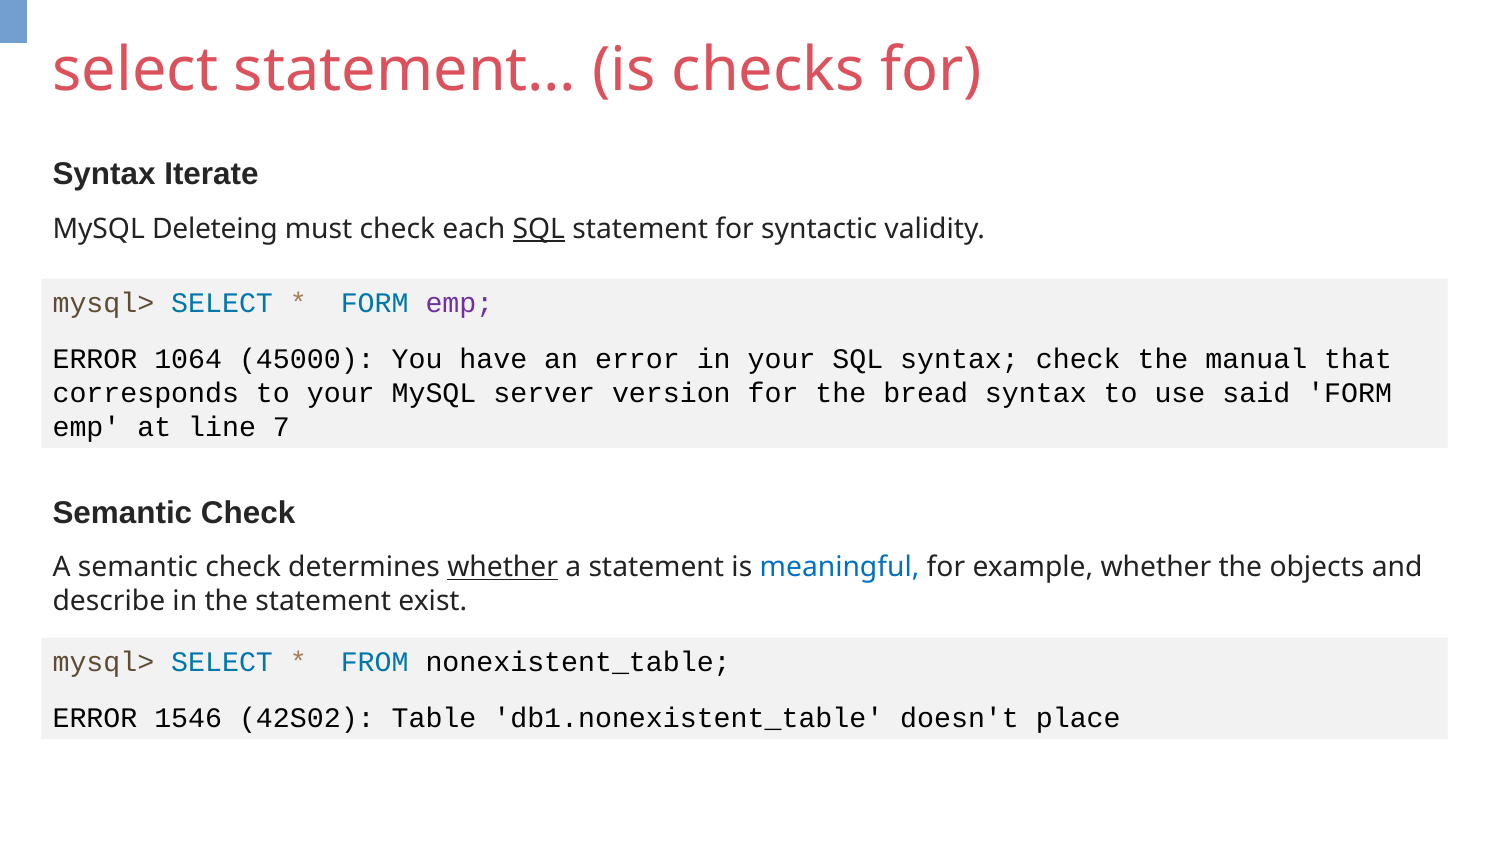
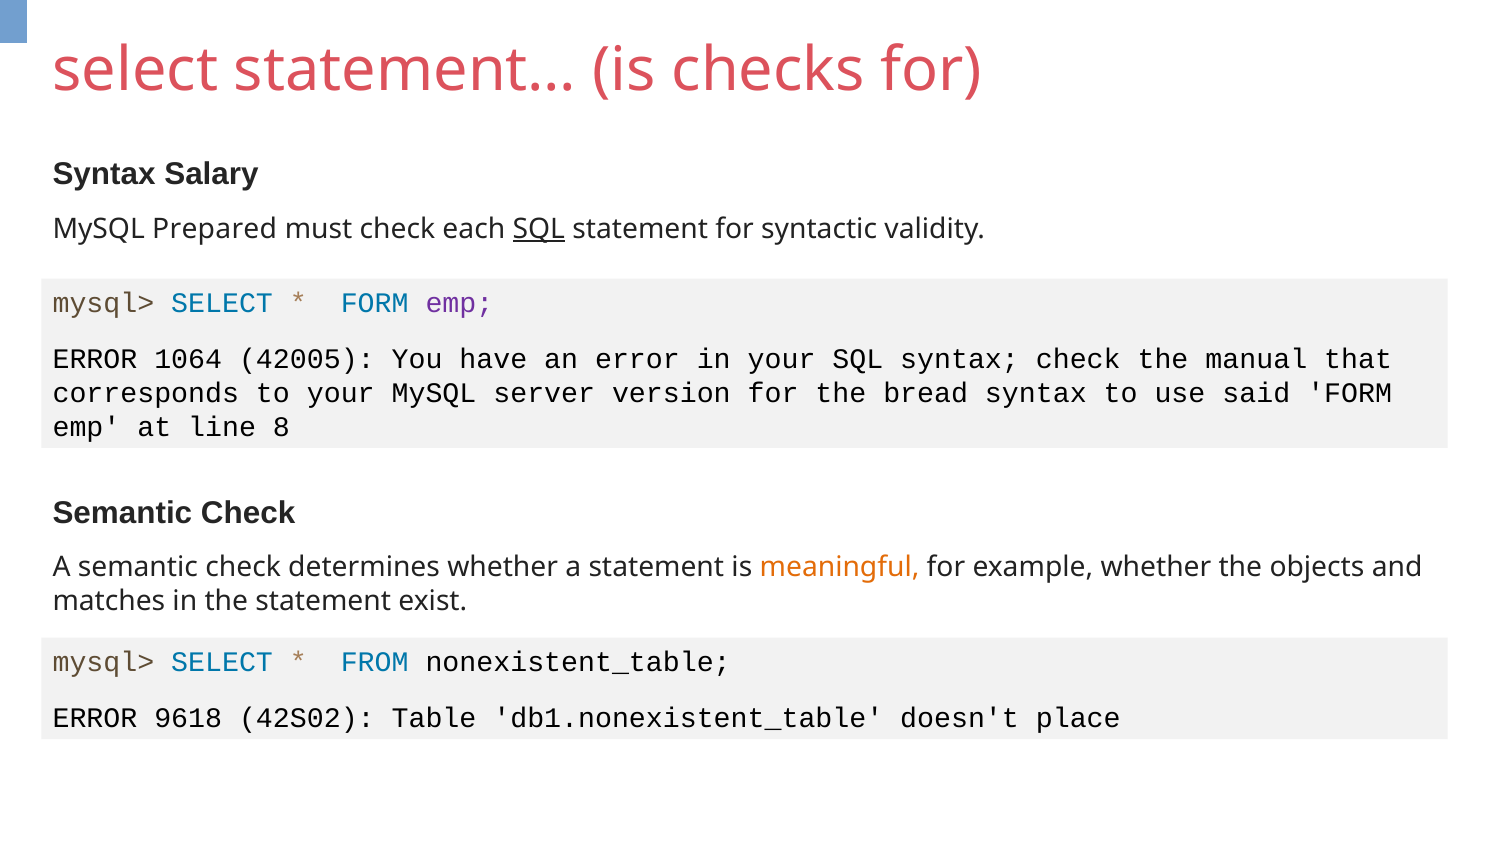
Iterate: Iterate -> Salary (211, 175)
Deleteing: Deleteing -> Prepared (215, 229)
45000: 45000 -> 42005 (307, 359)
7: 7 -> 8 (281, 427)
whether underline: present -> none (503, 567)
meaningful colour: blue -> orange (840, 567)
describe: describe -> matches (109, 601)
1546: 1546 -> 9618 (188, 718)
